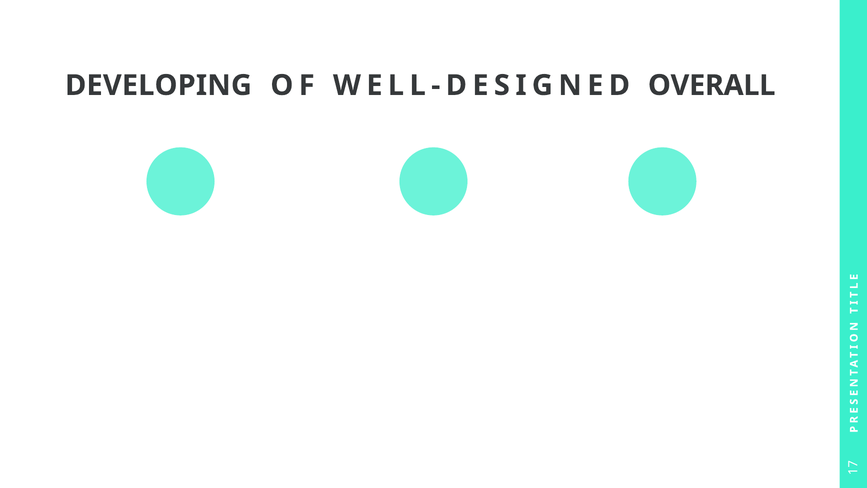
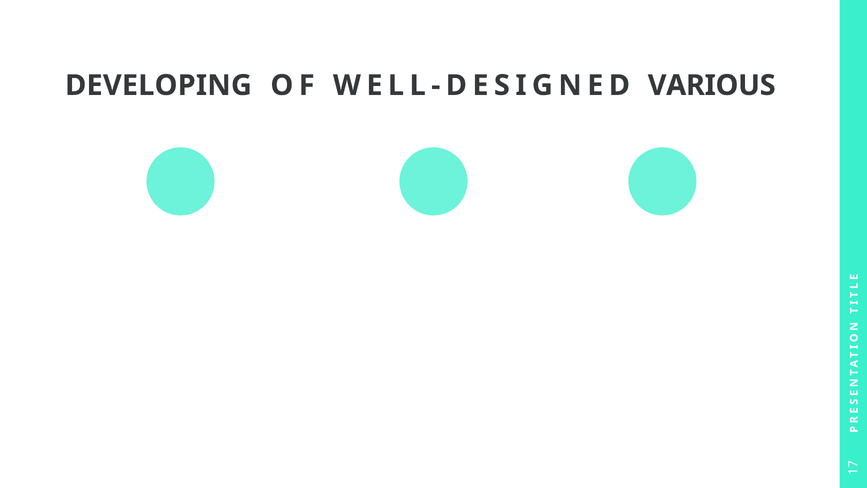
OVERALL: OVERALL -> VARIOUS (712, 85)
